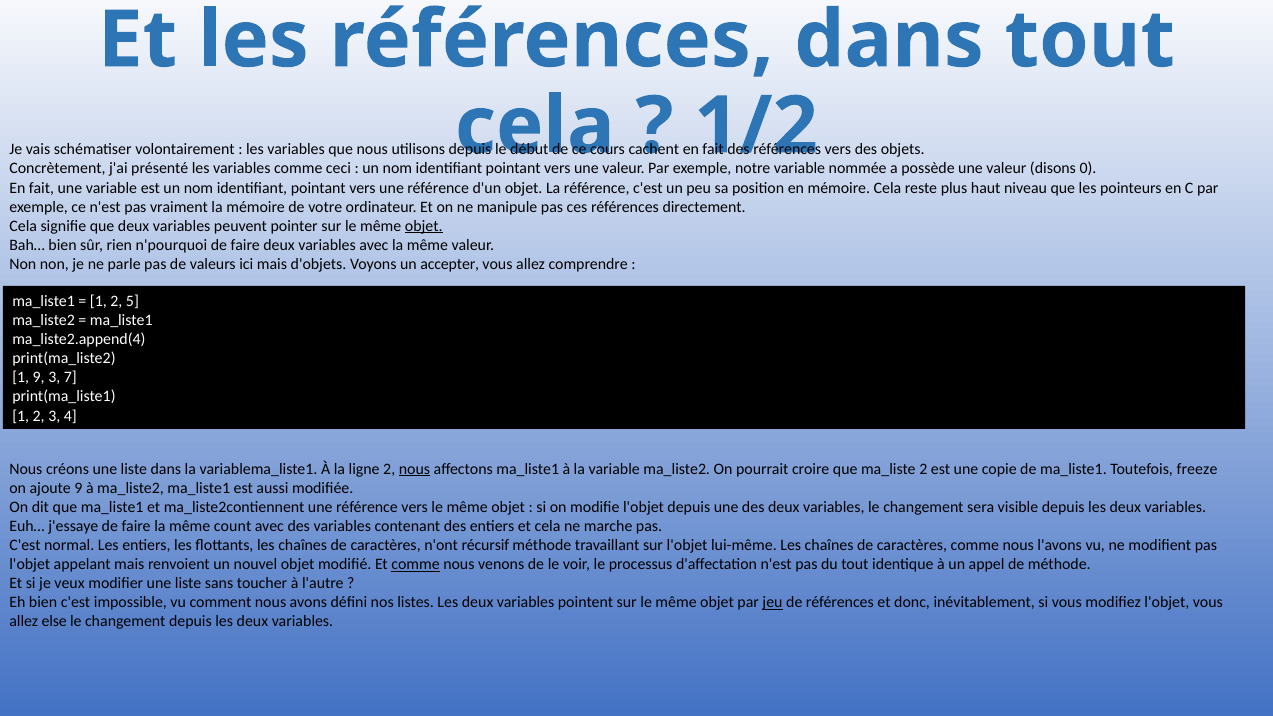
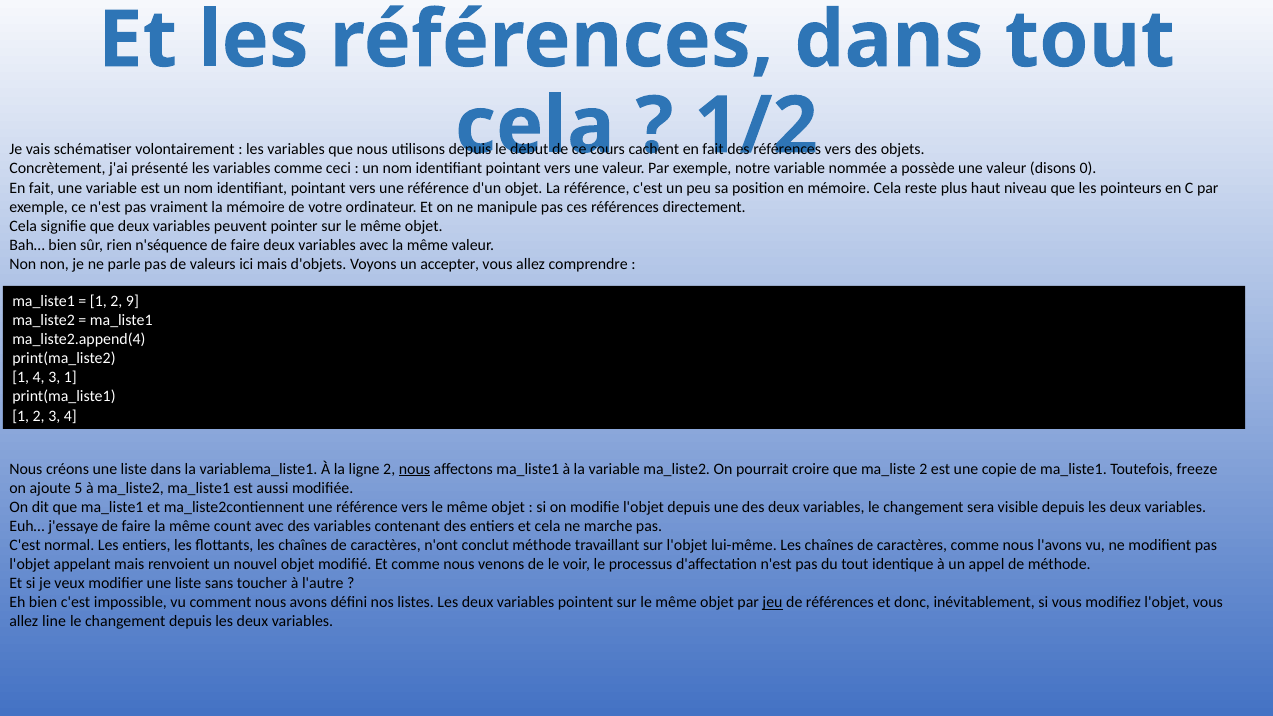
objet underline: present -> none (424, 226)
n'pourquoi: n'pourquoi -> n'séquence (172, 245)
5: 5 -> 9 (132, 301)
1 9: 9 -> 4 (39, 378)
3 7: 7 -> 1 (70, 378)
ajoute 9: 9 -> 5 (78, 488)
récursif: récursif -> conclut (485, 545)
comme underline: present -> none (416, 564)
else: else -> line (54, 622)
